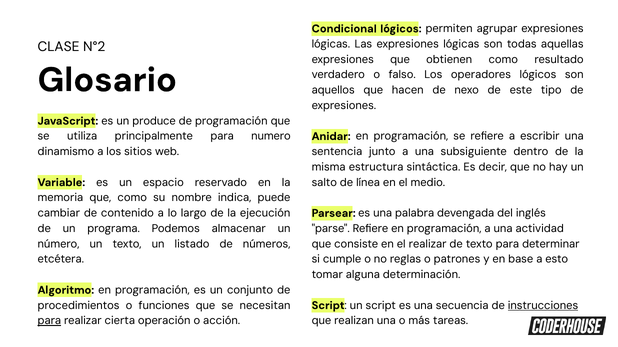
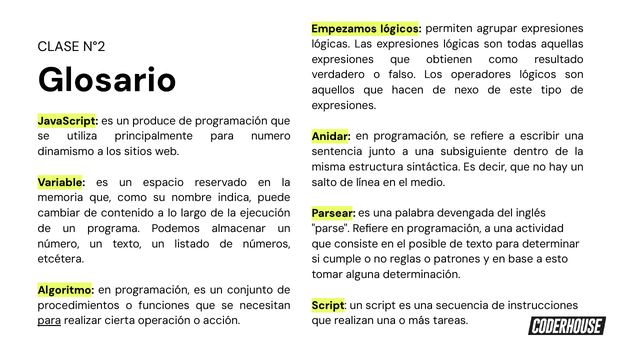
Condicional: Condicional -> Empezamos (344, 29)
el realizar: realizar -> posible (428, 244)
instrucciones underline: present -> none (543, 306)
